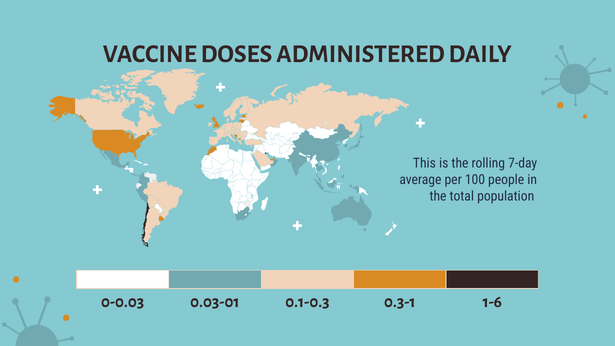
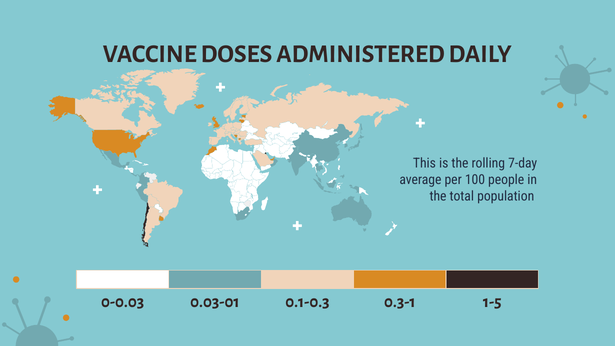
1-6: 1-6 -> 1-5 (492, 302)
